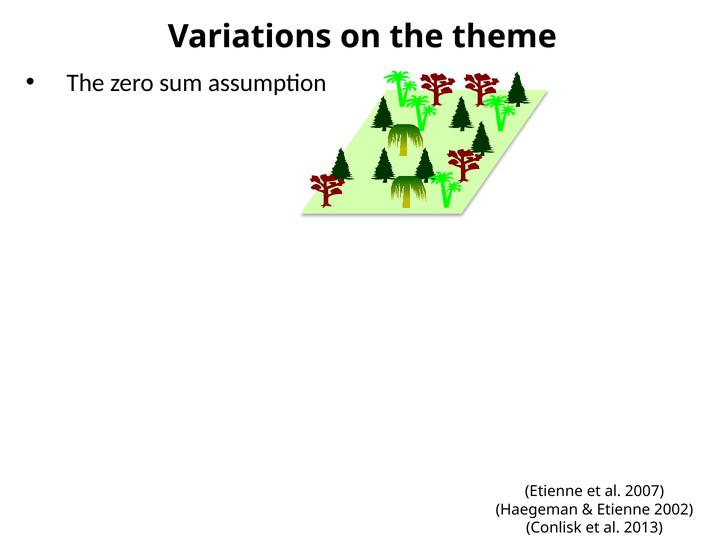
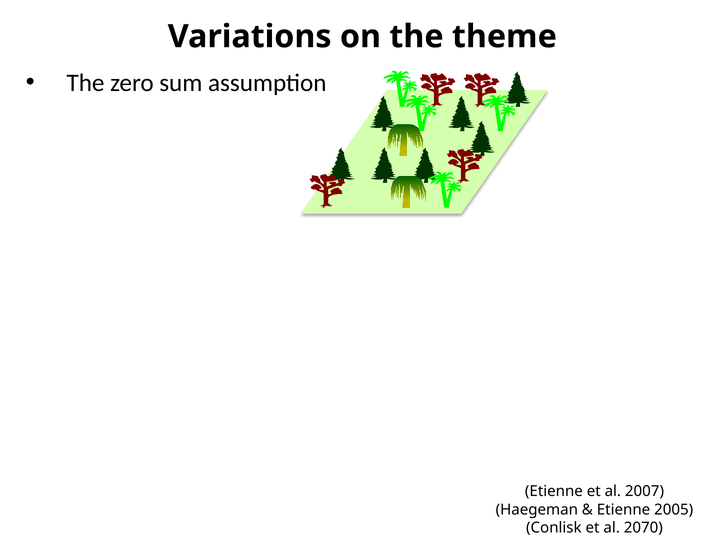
2002: 2002 -> 2005 (674, 509)
2013: 2013 -> 2070 (643, 527)
